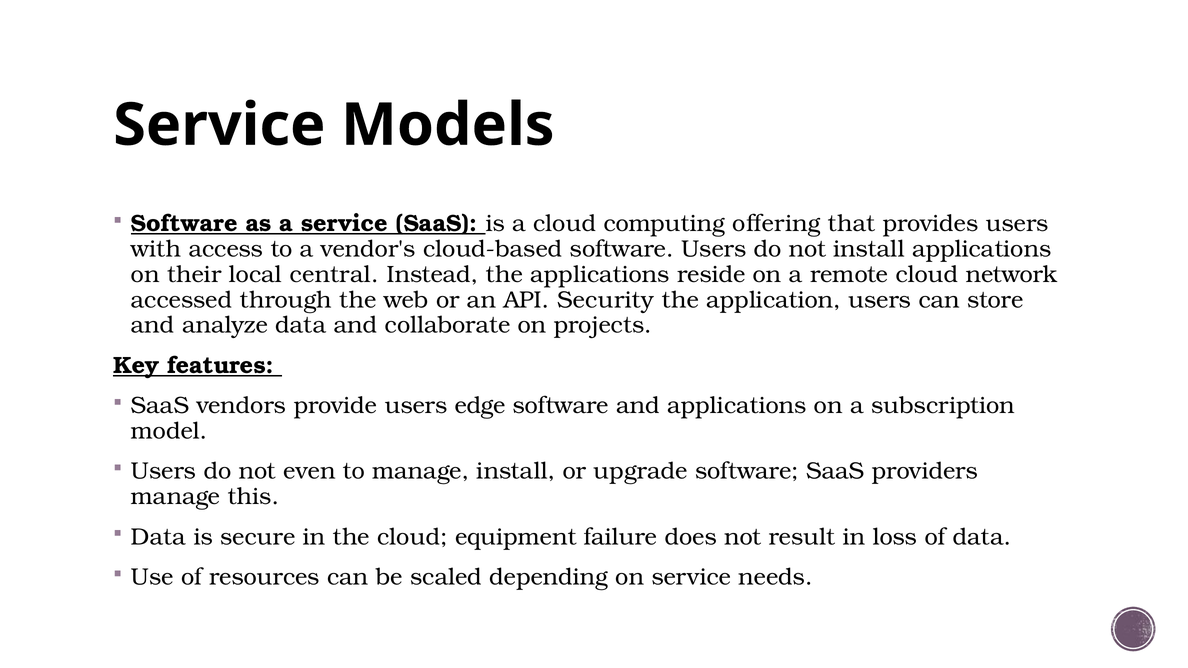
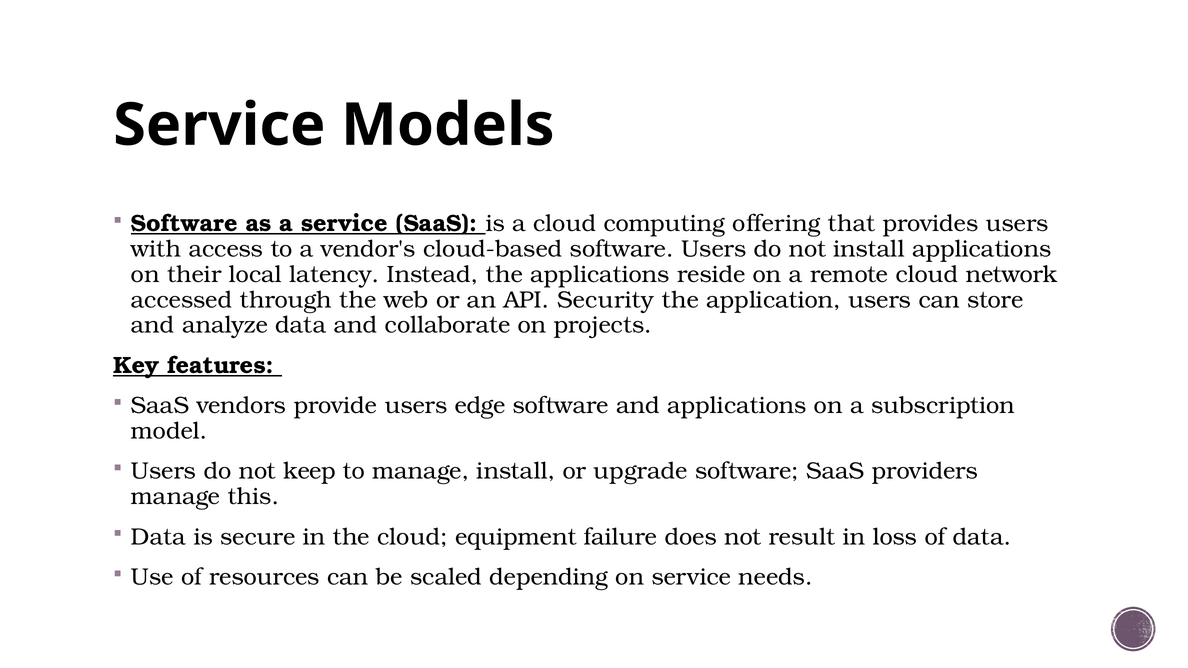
central: central -> latency (334, 275)
even: even -> keep (310, 471)
